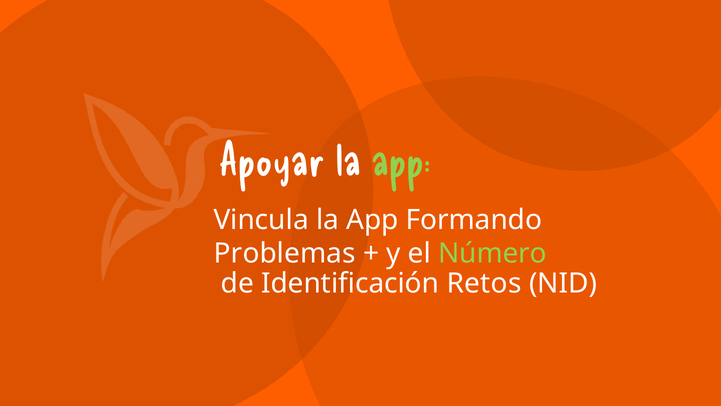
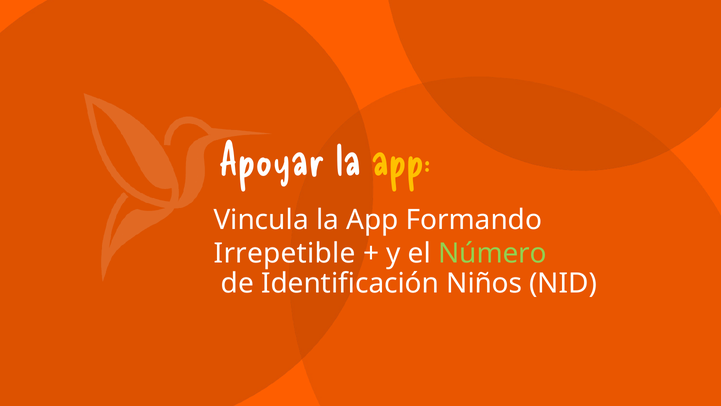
app colour: light green -> yellow (401, 161)
Problemas: Problemas -> Irrepetible (285, 253)
Retos: Retos -> Niños (484, 283)
